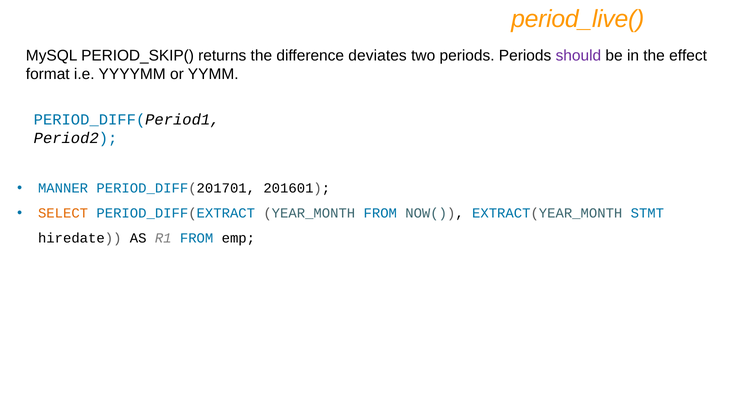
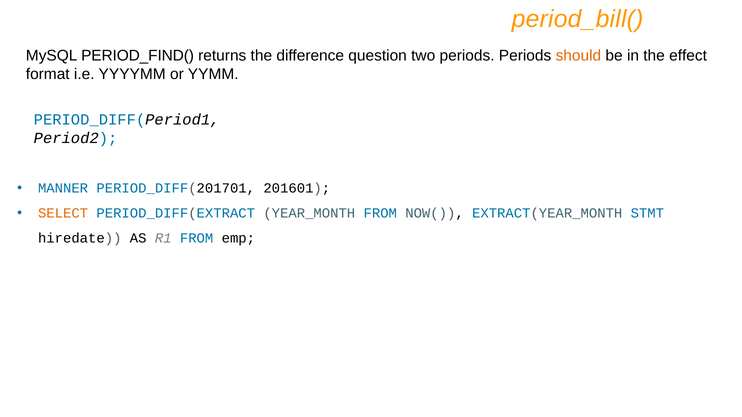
period_live(: period_live( -> period_bill( (578, 19)
PERIOD_SKIP(: PERIOD_SKIP( -> PERIOD_FIND( (138, 56)
deviates: deviates -> question (378, 56)
should colour: purple -> orange (578, 56)
